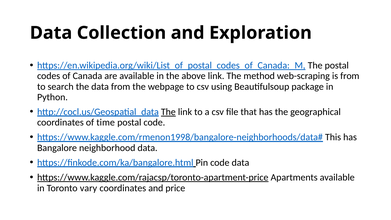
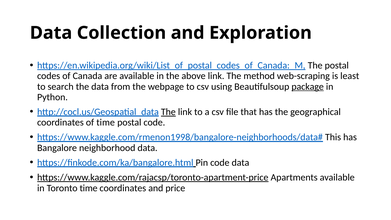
is from: from -> least (350, 76)
package underline: none -> present (308, 87)
Toronto vary: vary -> time (89, 188)
